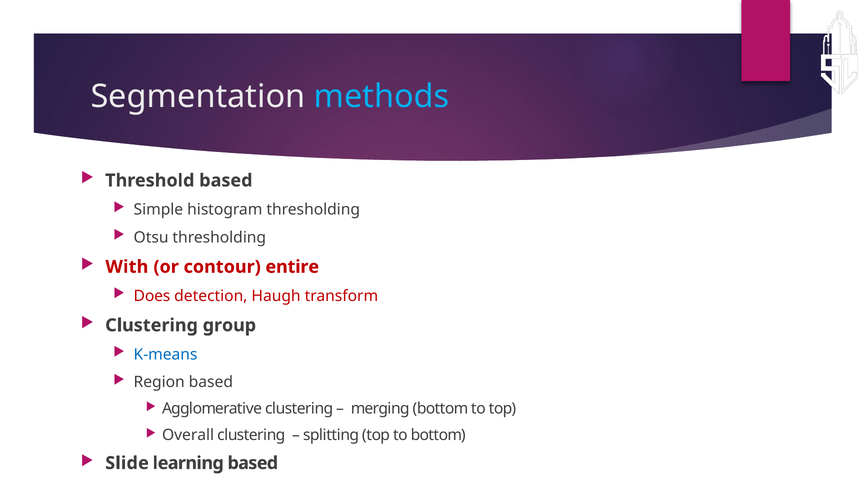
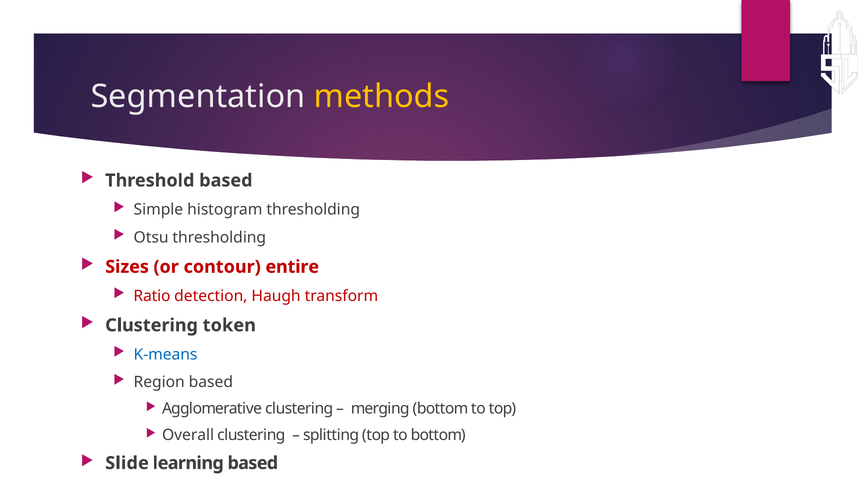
methods colour: light blue -> yellow (382, 97)
With: With -> Sizes (127, 267)
Does: Does -> Ratio (152, 296)
group: group -> token (229, 325)
